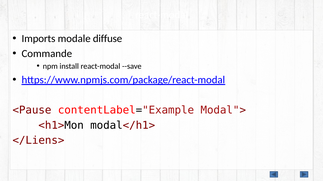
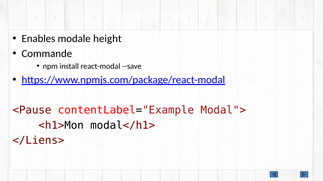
Imports: Imports -> Enables (38, 39)
diffuse: diffuse -> height (107, 39)
